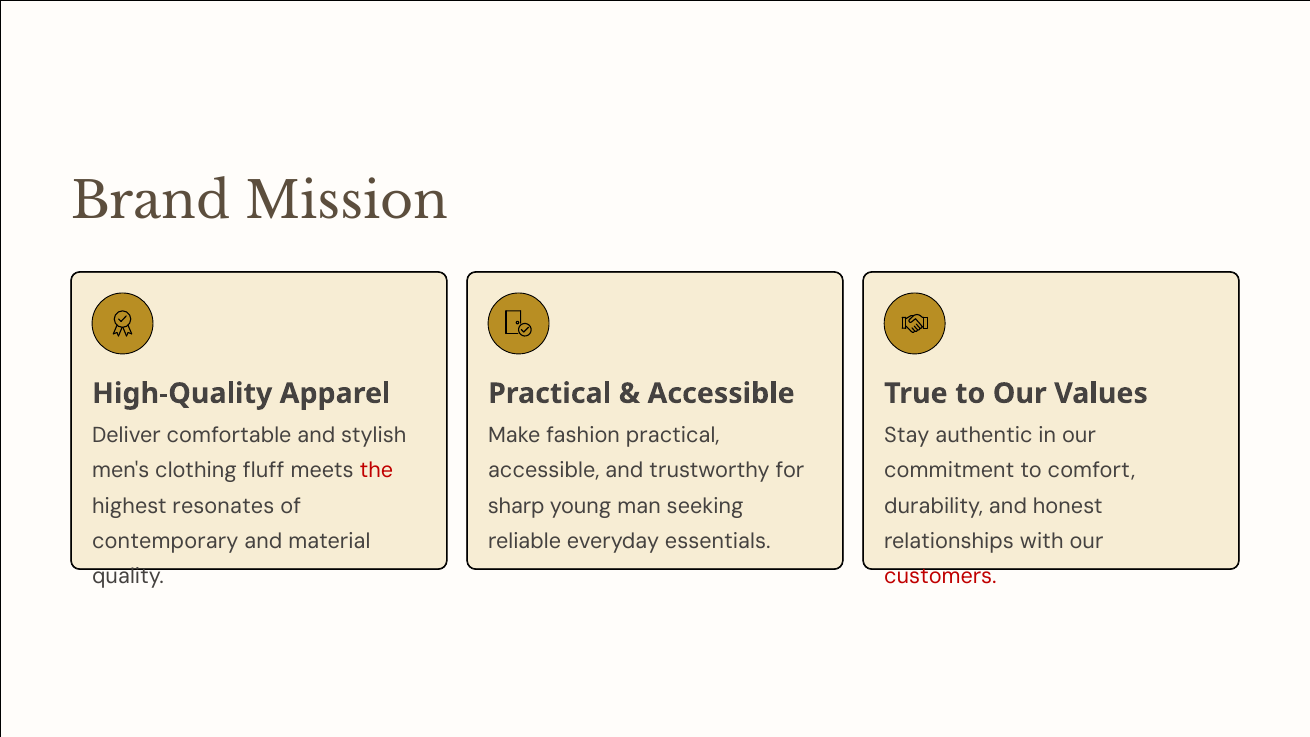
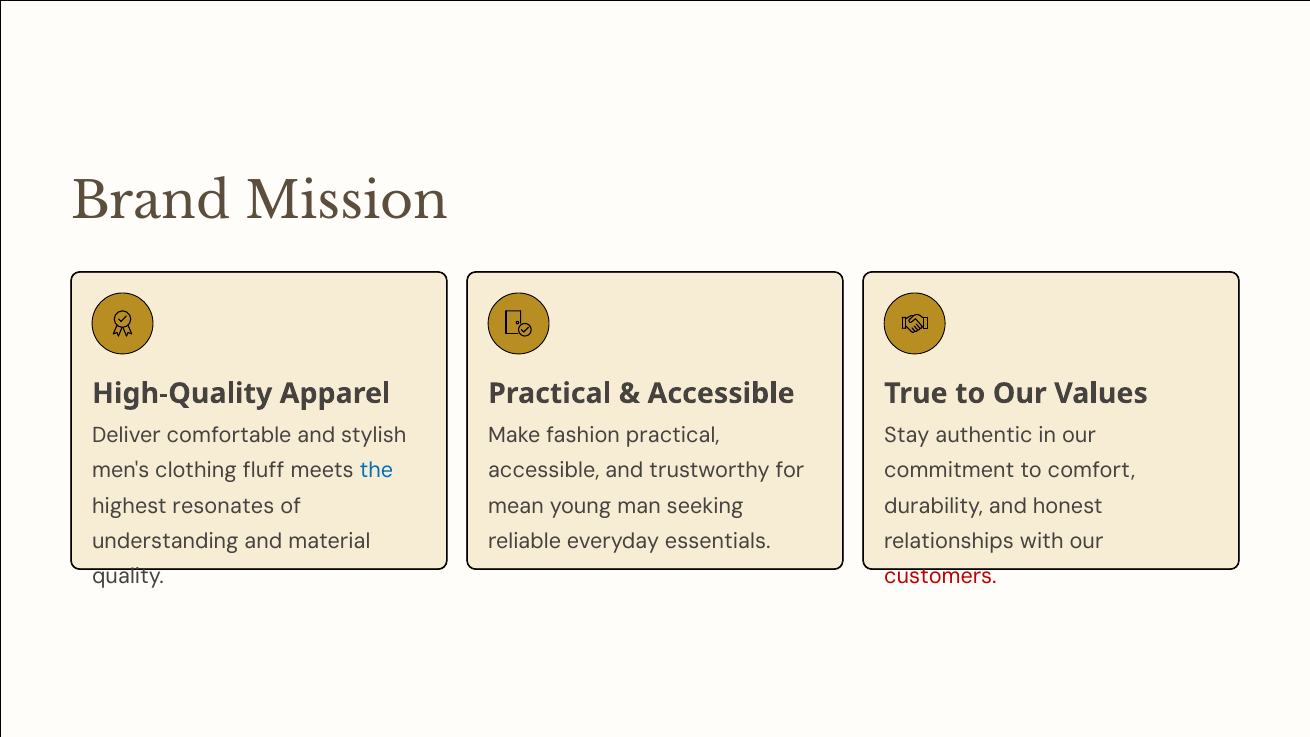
the colour: red -> blue (376, 470)
sharp: sharp -> mean (516, 506)
contemporary: contemporary -> understanding (165, 541)
